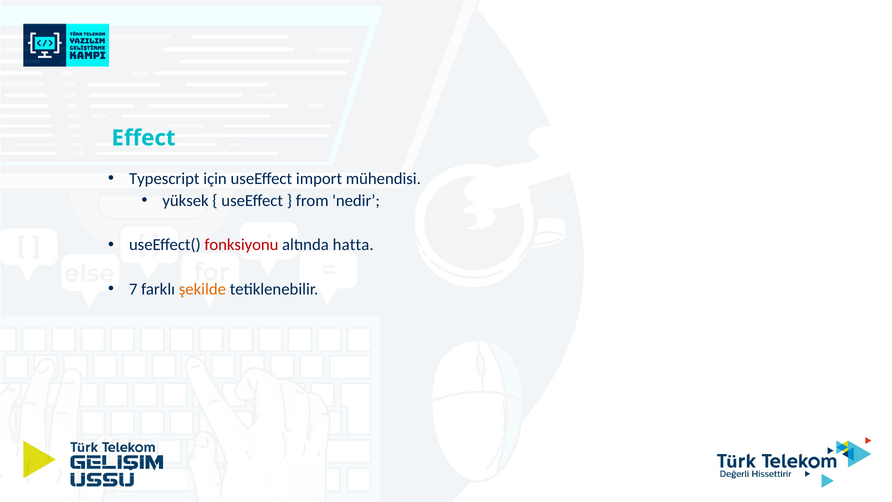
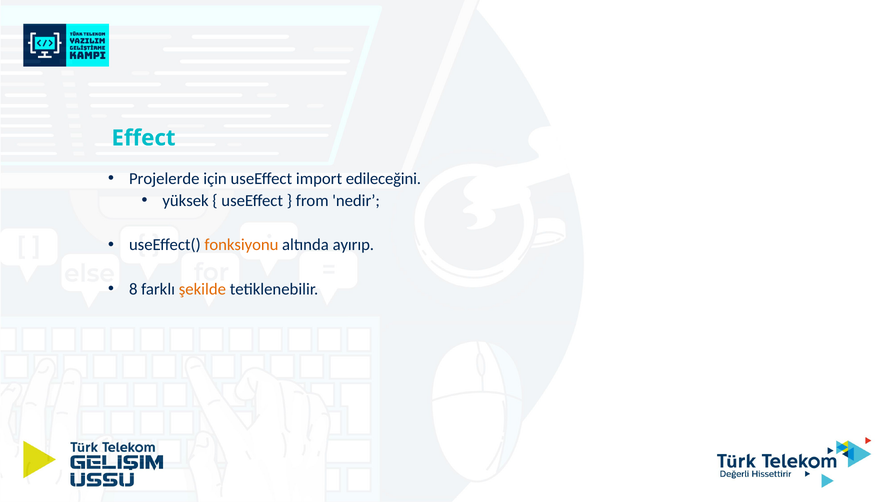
Typescript: Typescript -> Projelerde (164, 179)
mühendisi: mühendisi -> edileceğini (383, 179)
fonksiyonu colour: red -> orange (241, 245)
hatta: hatta -> ayırıp (353, 245)
7: 7 -> 8 (133, 289)
